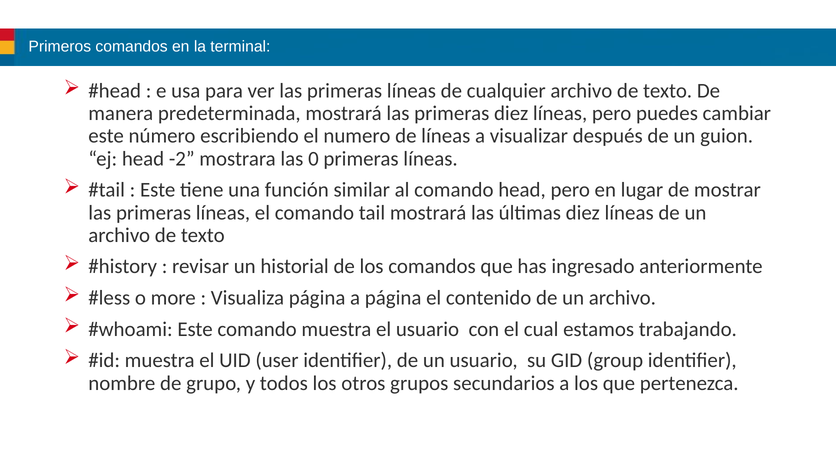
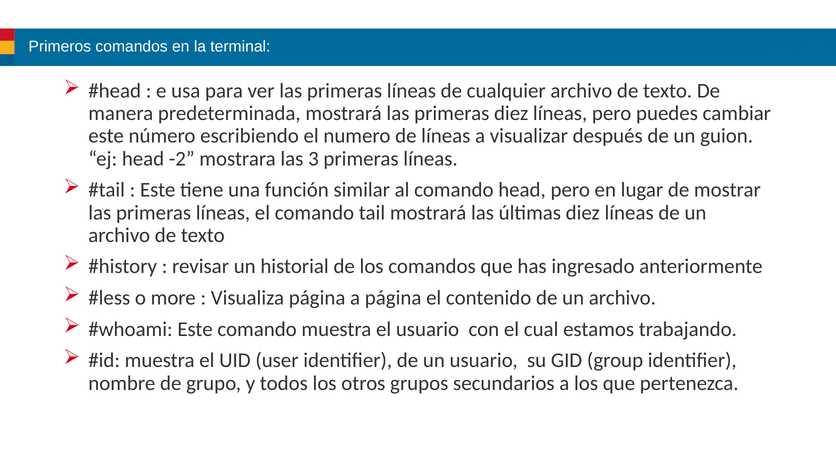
0: 0 -> 3 (313, 158)
